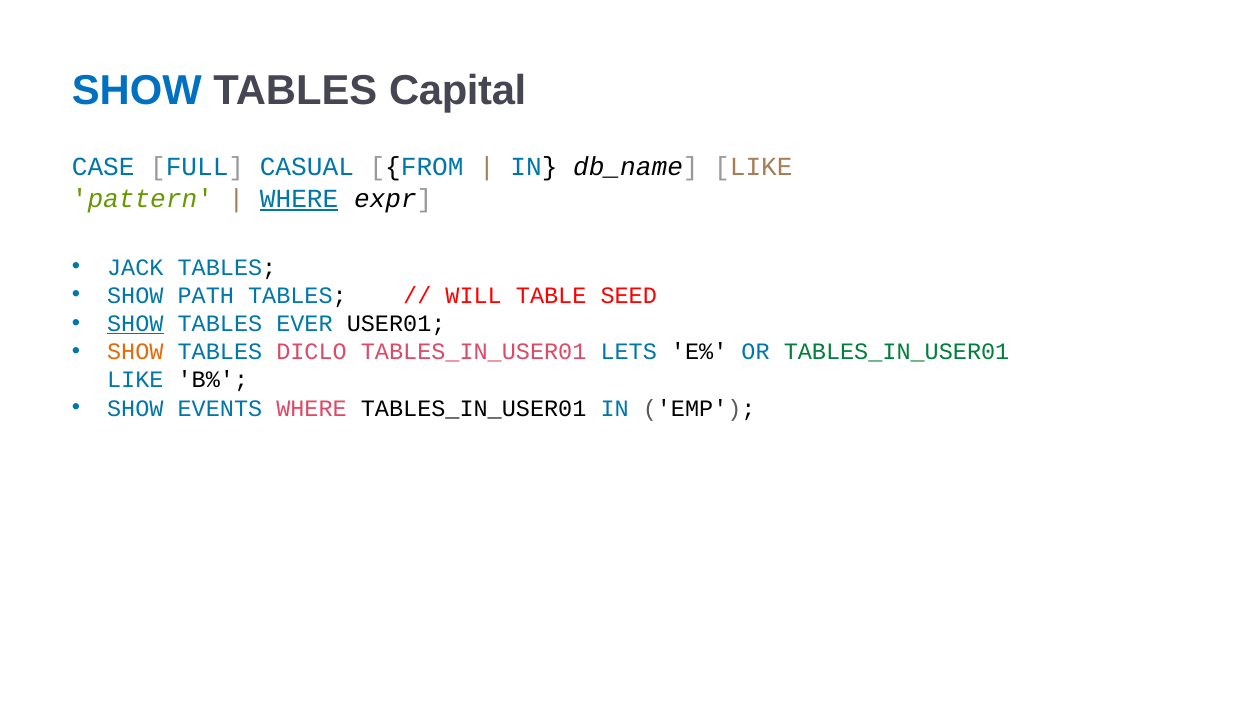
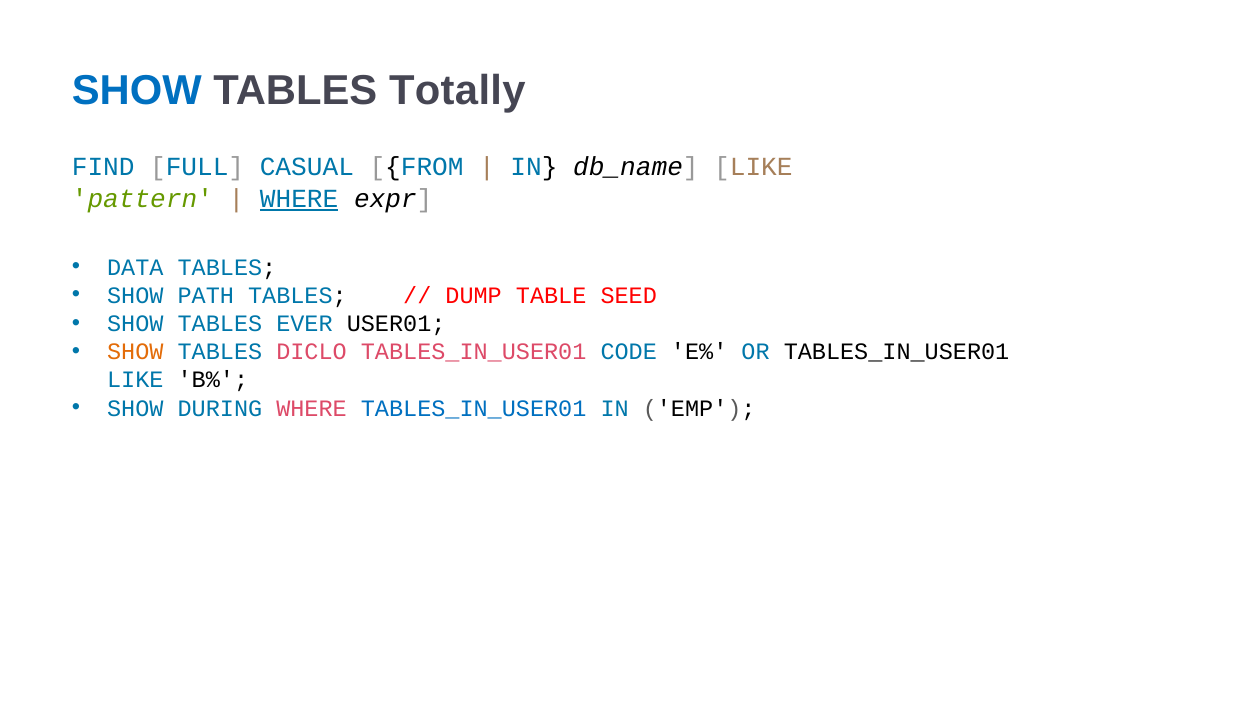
Capital: Capital -> Totally (457, 91)
CASE: CASE -> FIND (103, 167)
JACK: JACK -> DATA (135, 267)
WILL: WILL -> DUMP (474, 295)
SHOW underline: present -> none (135, 324)
LETS: LETS -> CODE (629, 352)
TABLES_IN_USER01 colour: green -> black (897, 352)
EVENTS: EVENTS -> DURING (220, 408)
TABLES_IN_USER01 colour: black -> blue (474, 408)
